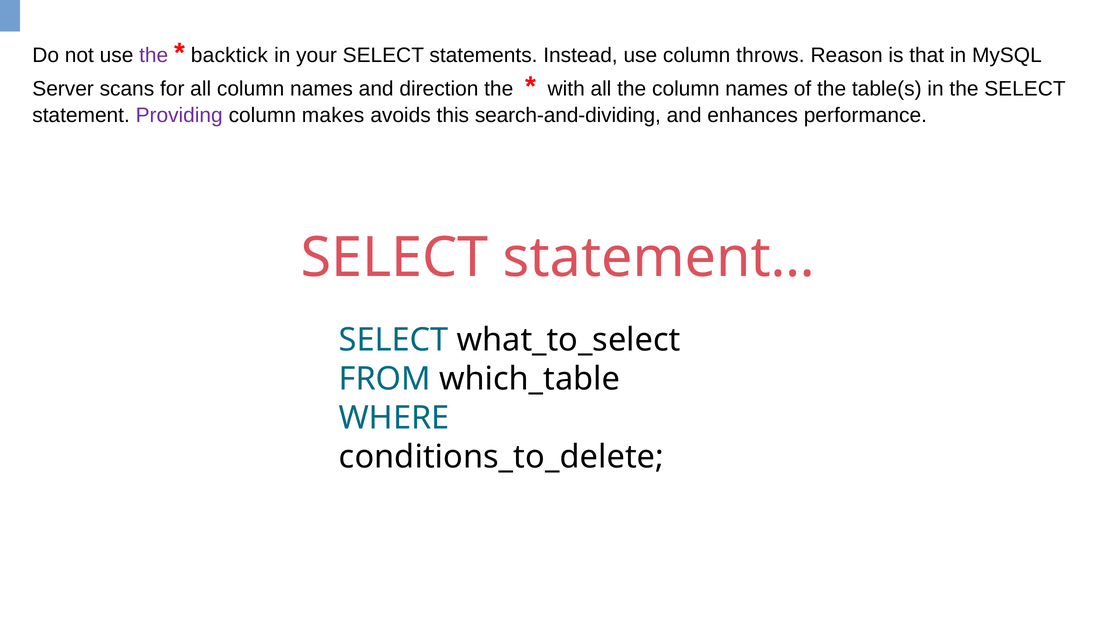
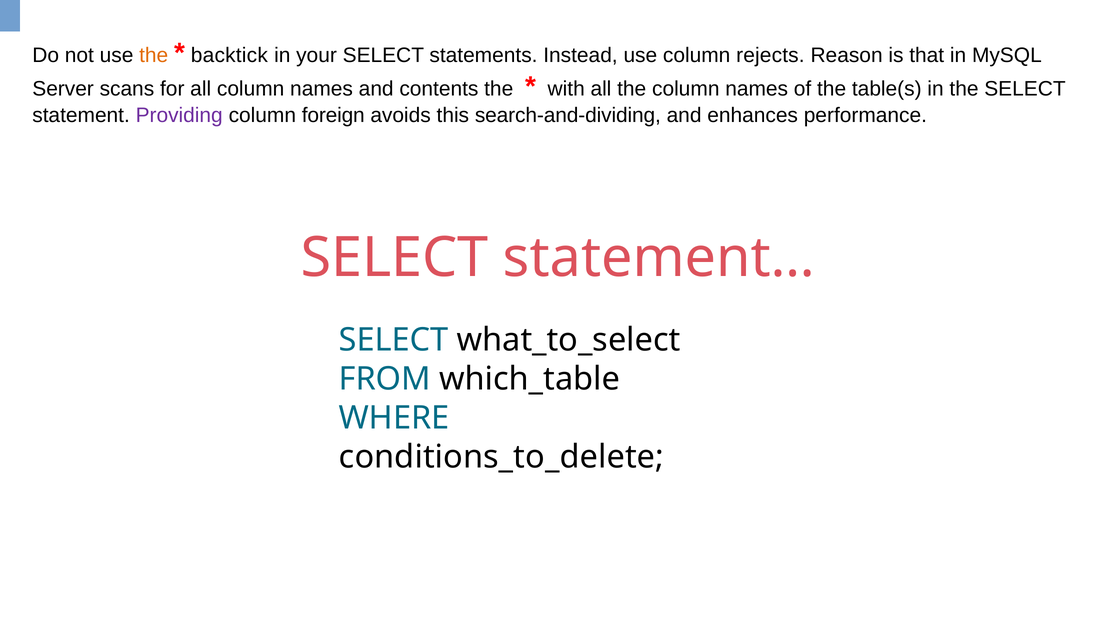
the colour: purple -> orange (154, 56)
throws: throws -> rejects (770, 56)
direction: direction -> contents (439, 89)
makes: makes -> foreign (333, 116)
